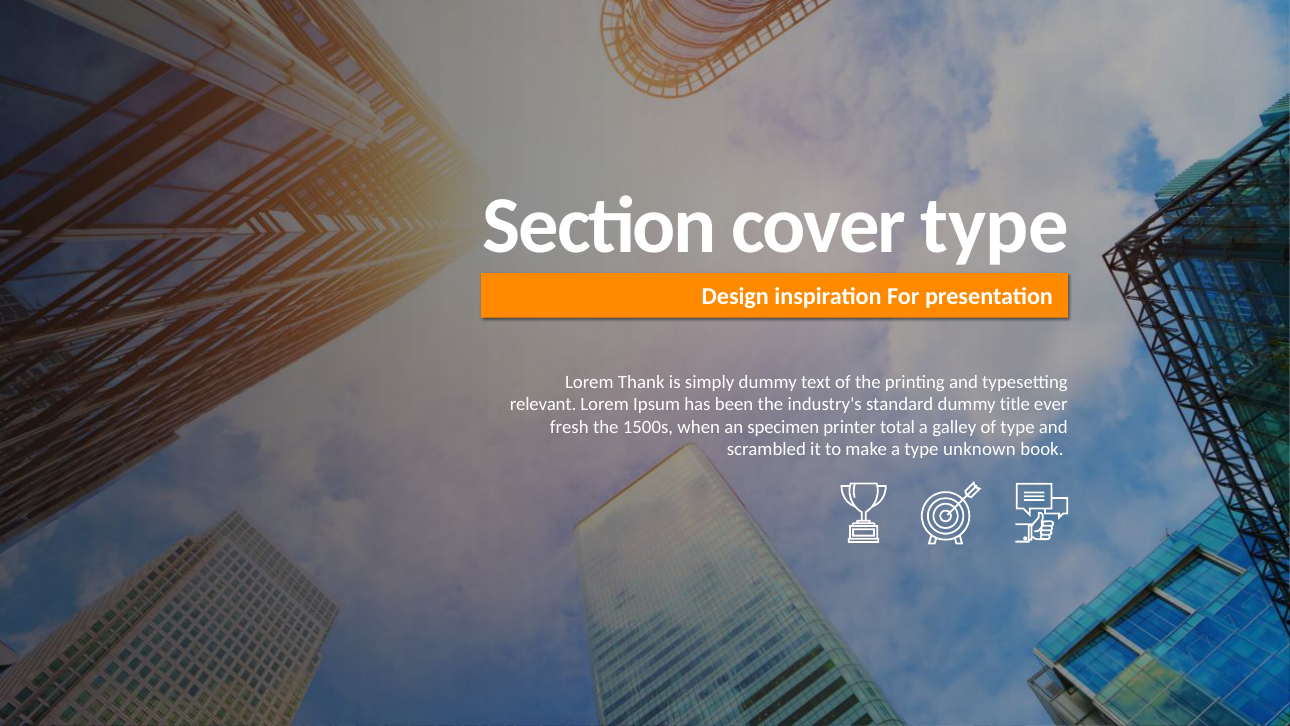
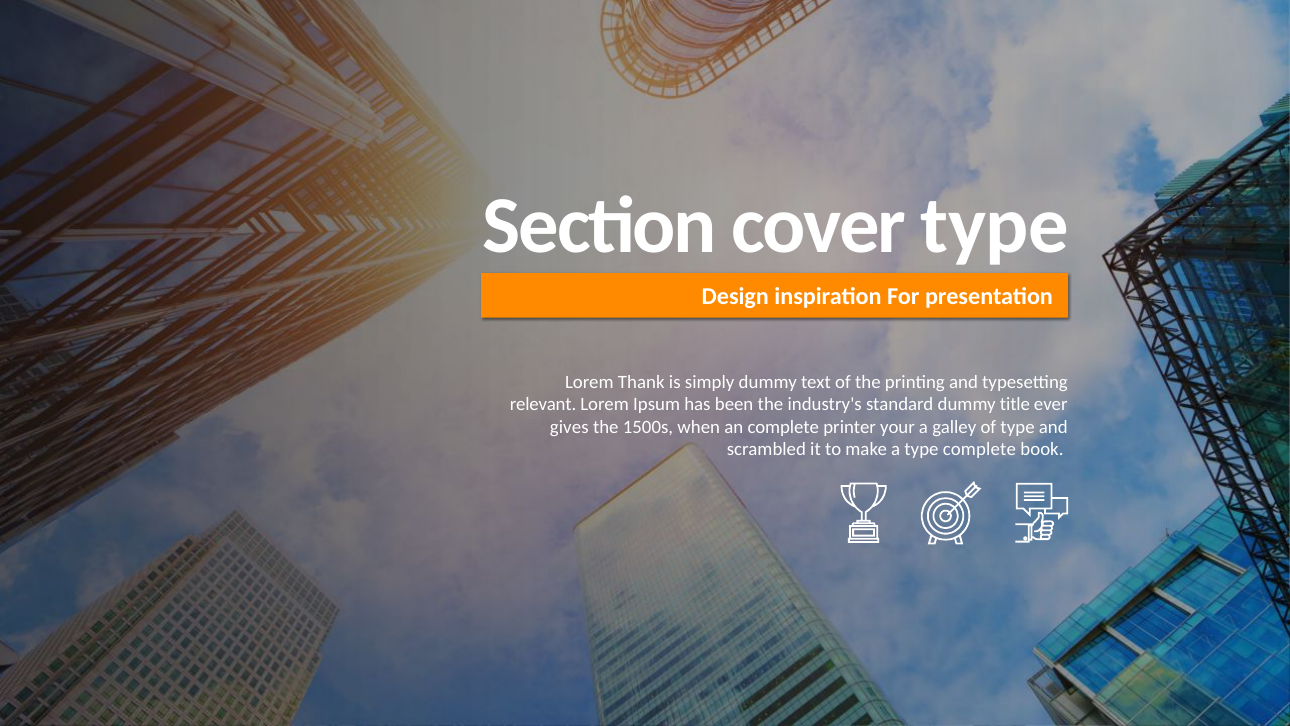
fresh: fresh -> gives (569, 427)
an specimen: specimen -> complete (783, 427)
total: total -> your (897, 427)
type unknown: unknown -> complete (979, 450)
